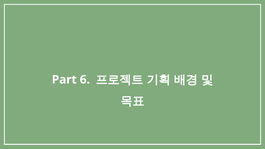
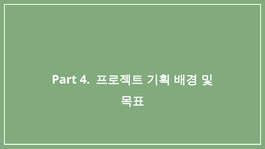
6: 6 -> 4 (85, 80)
